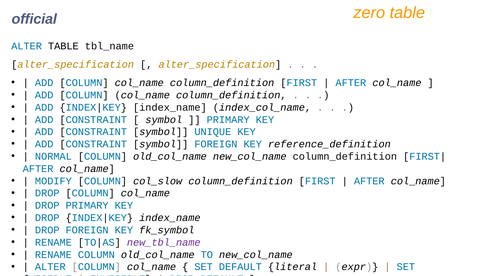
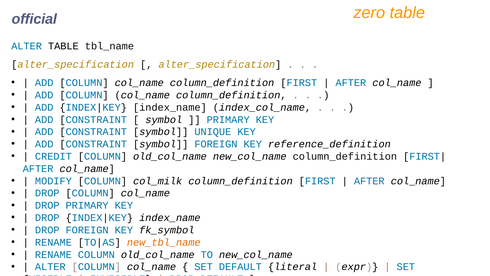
NORMAL: NORMAL -> CREDIT (53, 156)
col_slow: col_slow -> col_milk (158, 181)
new_tbl_name colour: purple -> orange (164, 242)
